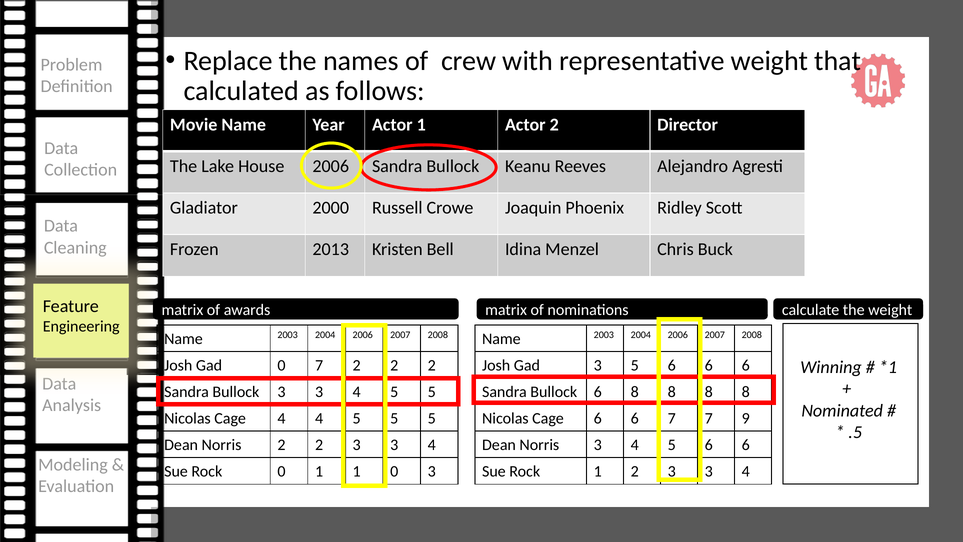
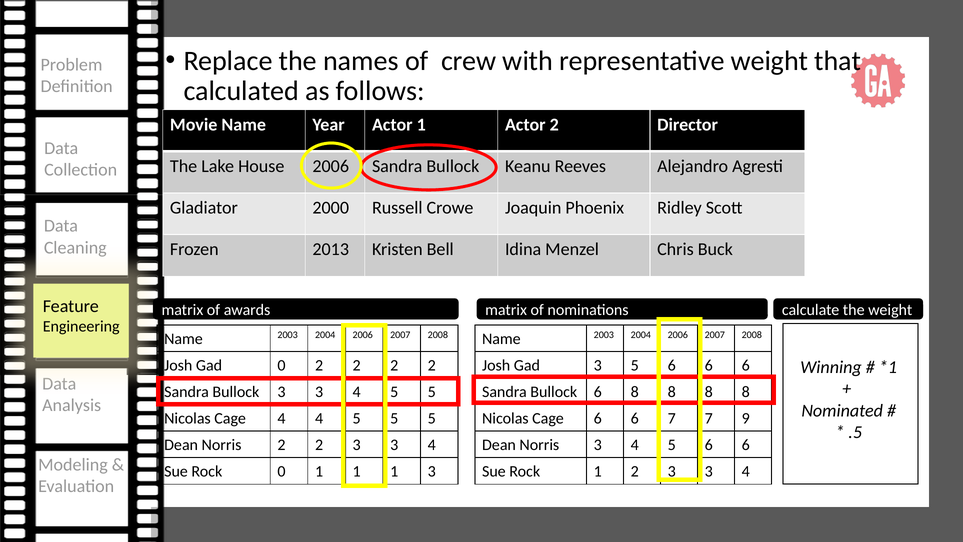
0 7: 7 -> 2 (319, 365)
1 1 0: 0 -> 1 (394, 471)
